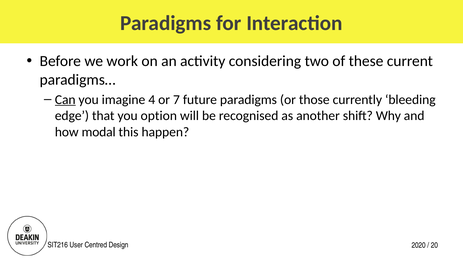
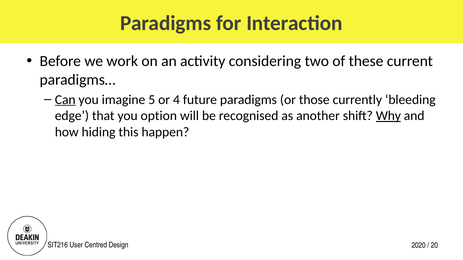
4: 4 -> 5 (152, 100)
7: 7 -> 4 (176, 100)
Why underline: none -> present (388, 116)
modal: modal -> hiding (99, 132)
